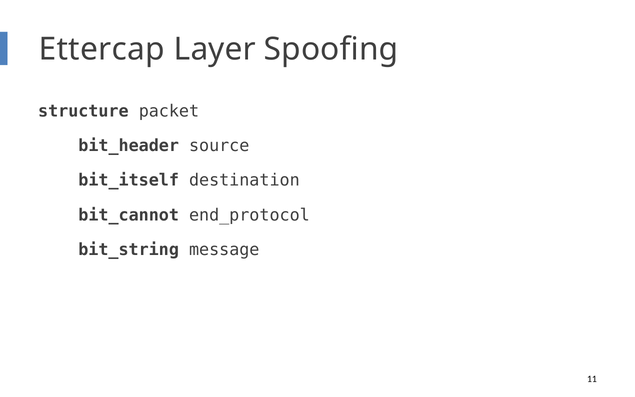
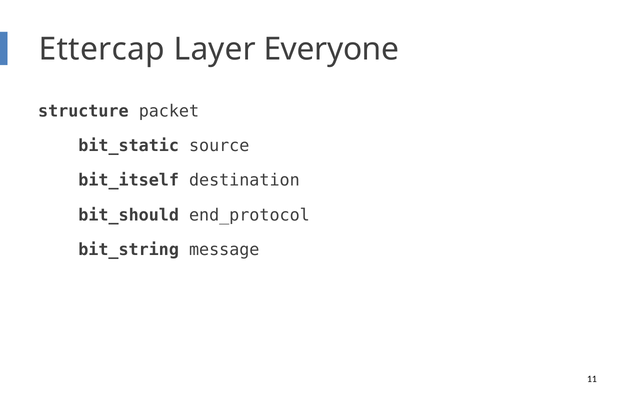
Spoofing: Spoofing -> Everyone (331, 49)
bit_header: bit_header -> bit_static (129, 146)
bit_cannot: bit_cannot -> bit_should (129, 215)
